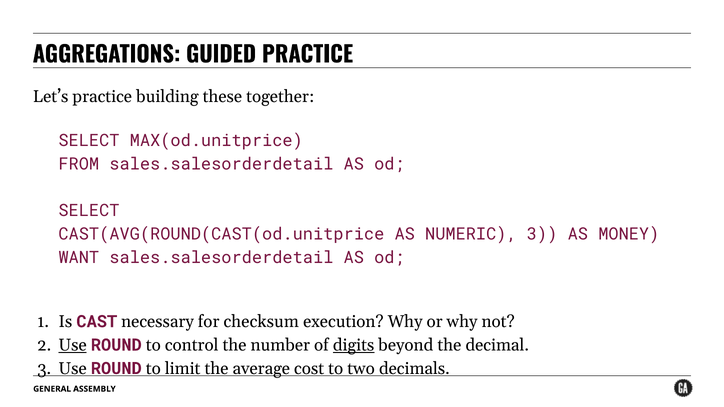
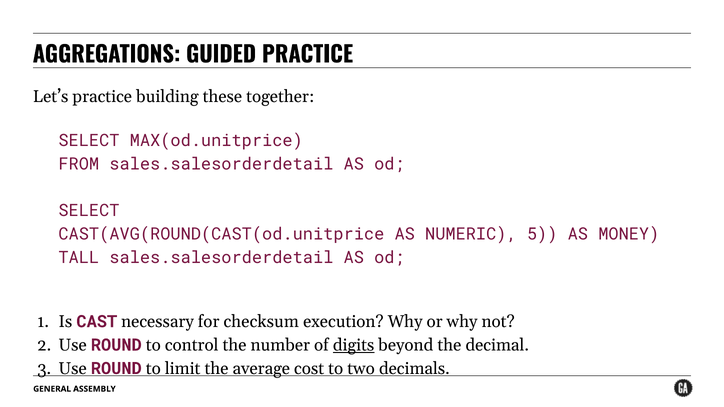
NUMERIC 3: 3 -> 5 (542, 234)
WANT: WANT -> TALL (79, 257)
Use underline: present -> none (73, 345)
